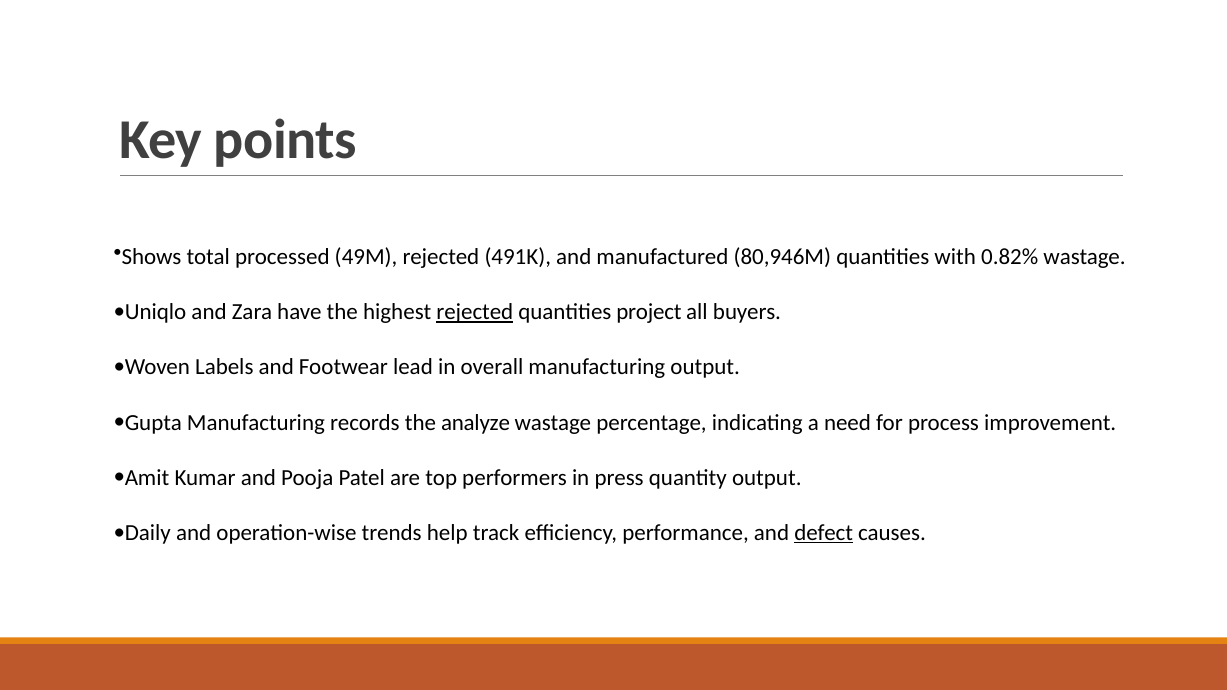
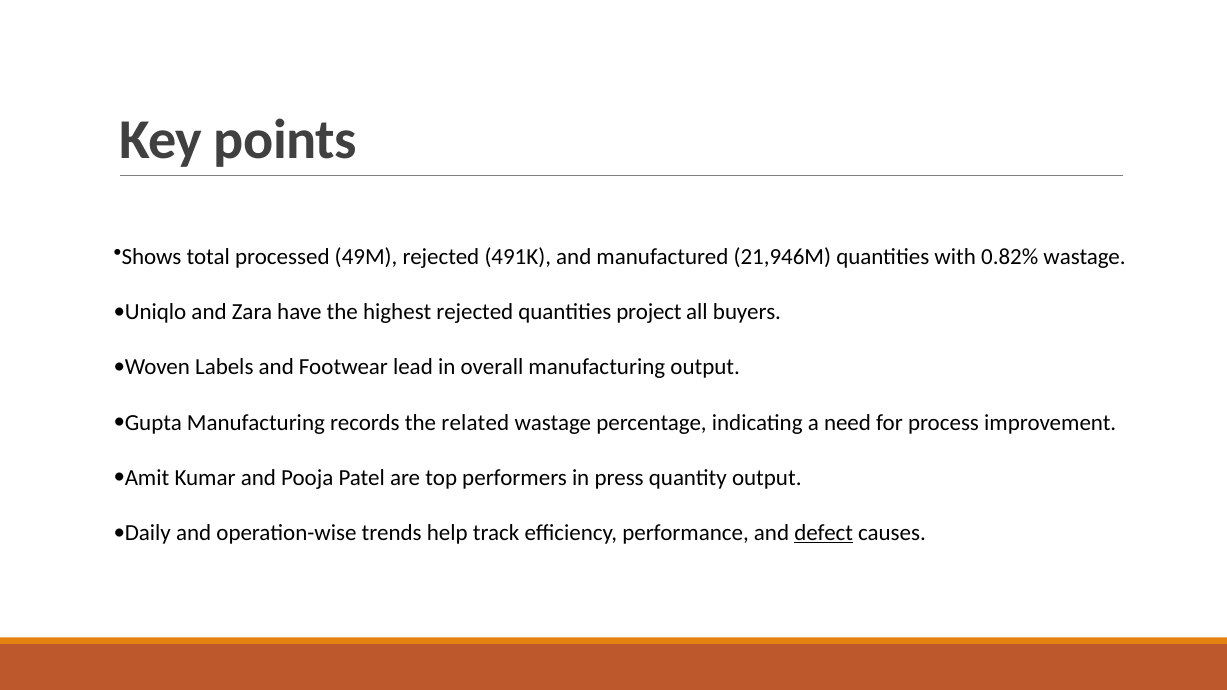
80,946M: 80,946M -> 21,946M (782, 257)
rejected underline: present -> none (475, 312)
analyze: analyze -> related (475, 423)
